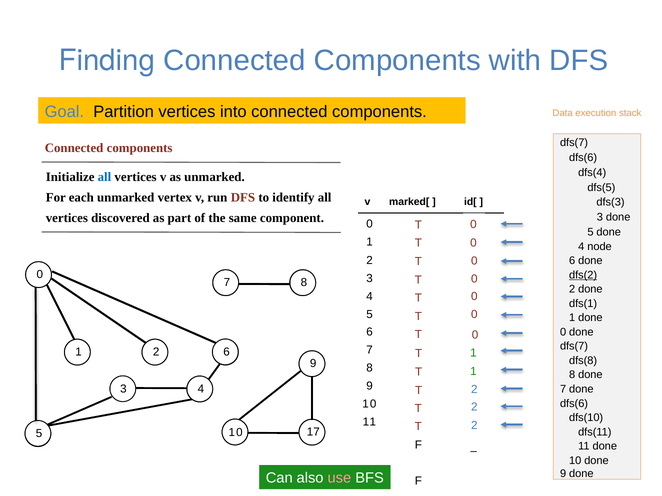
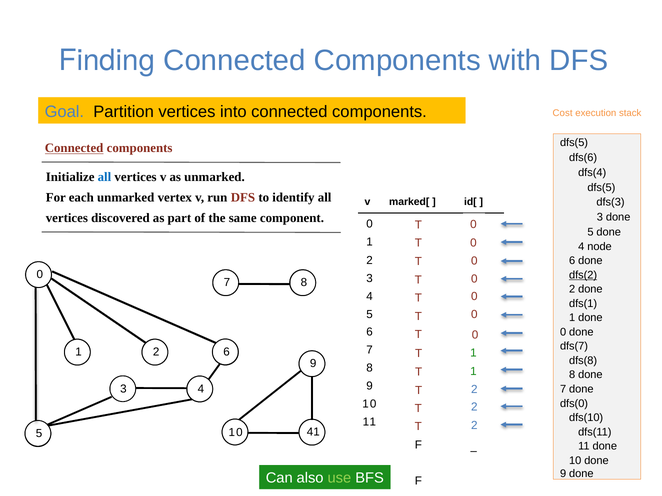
Data: Data -> Cost (563, 113)
dfs(7: dfs(7 -> dfs(5 (574, 143)
Connected underline: none -> present (74, 148)
dfs(6: dfs(6 -> dfs(0 (574, 404)
17: 17 -> 41 (313, 433)
use colour: pink -> light green (339, 479)
